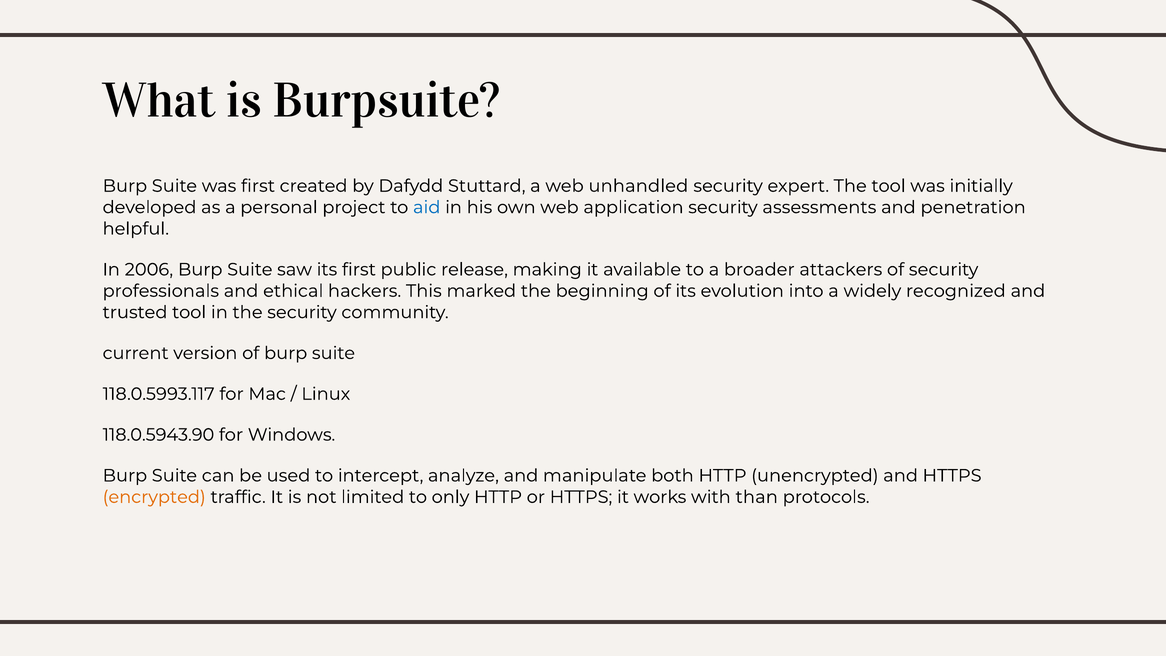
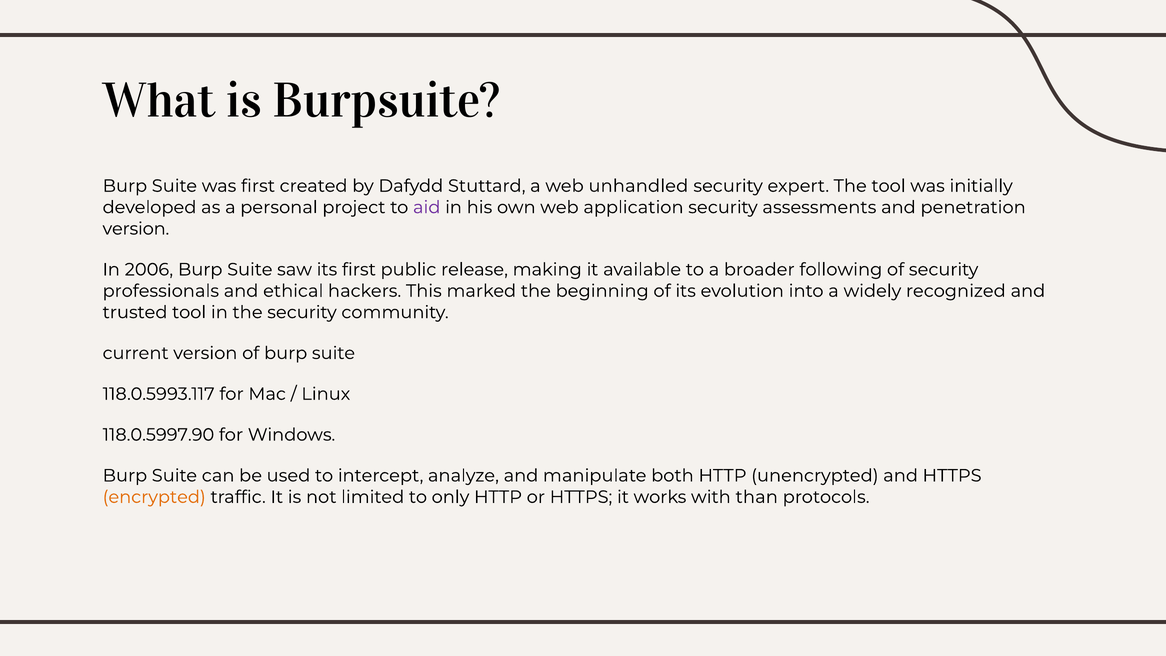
aid colour: blue -> purple (427, 207)
helpful: helpful -> version (136, 229)
attackers: attackers -> following (841, 270)
118.0.5943.90: 118.0.5943.90 -> 118.0.5997.90 (158, 435)
